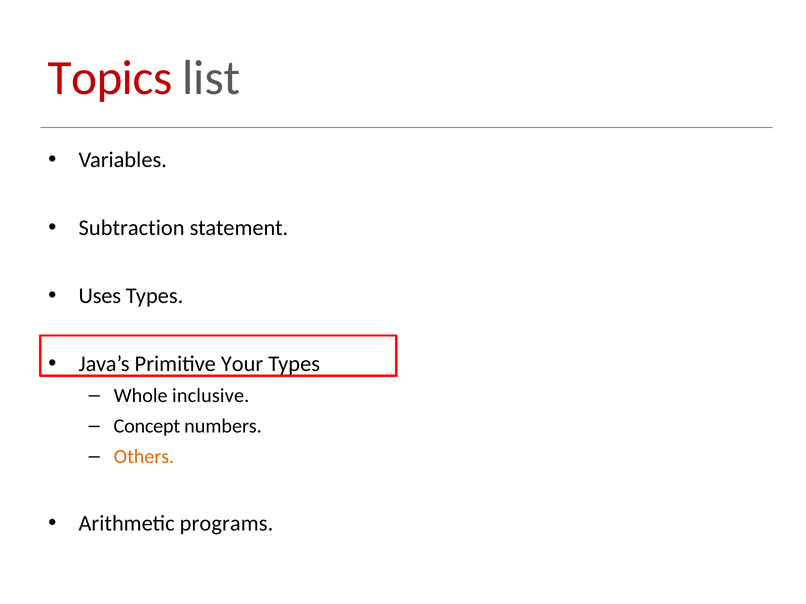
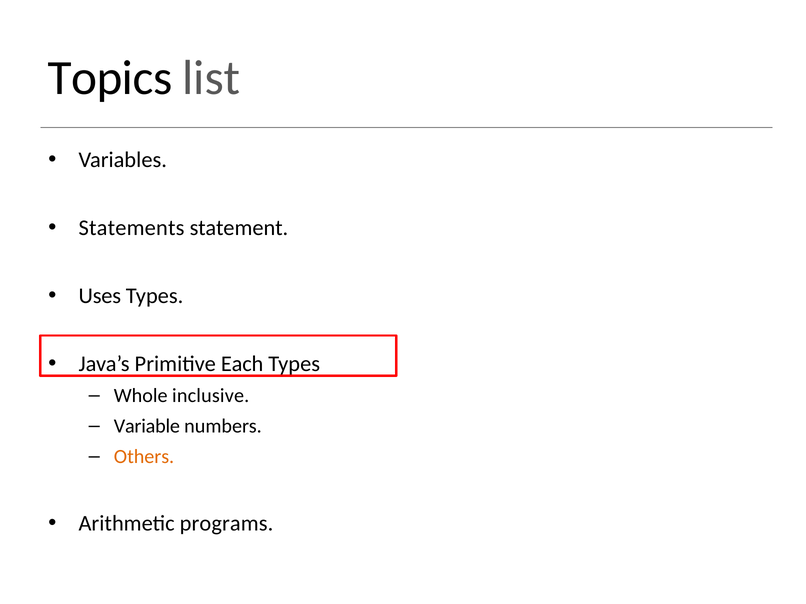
Topics colour: red -> black (110, 78)
Subtraction: Subtraction -> Statements (132, 228)
Your: Your -> Each (242, 364)
Concept: Concept -> Variable (147, 426)
